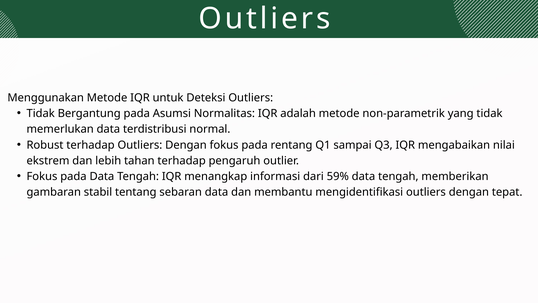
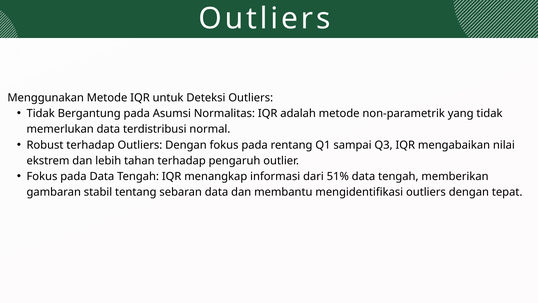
59%: 59% -> 51% (338, 176)
